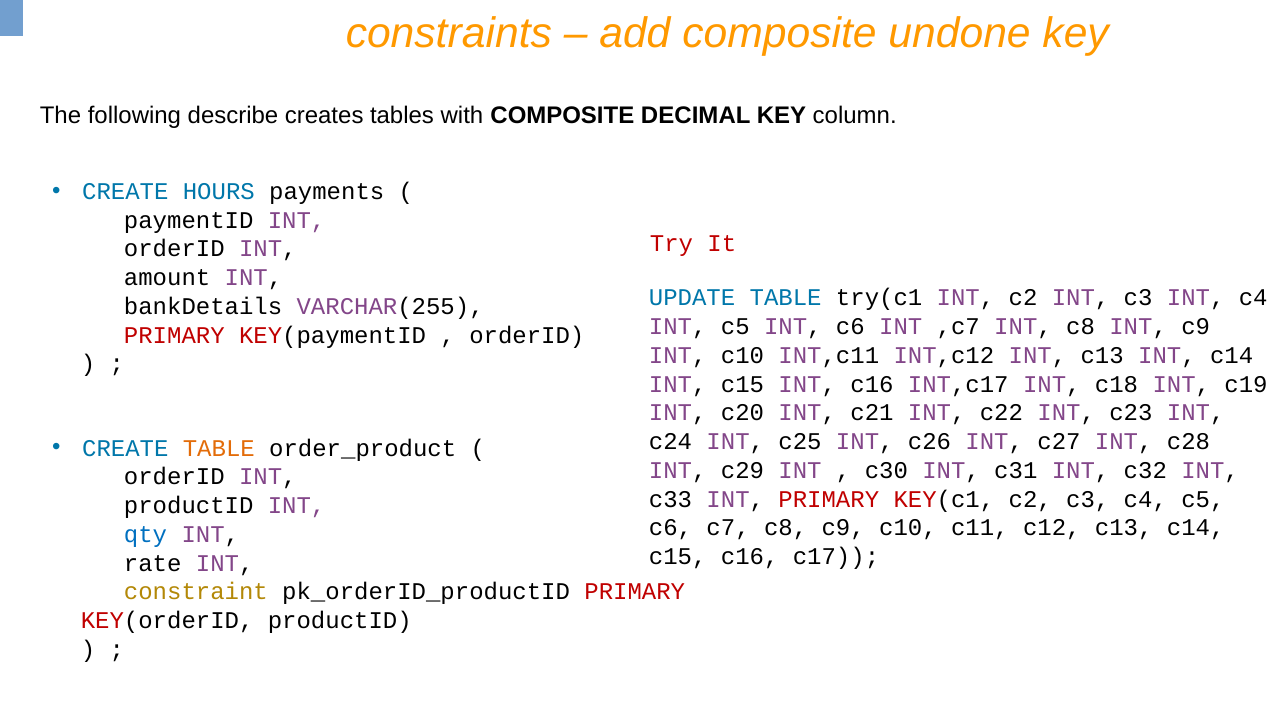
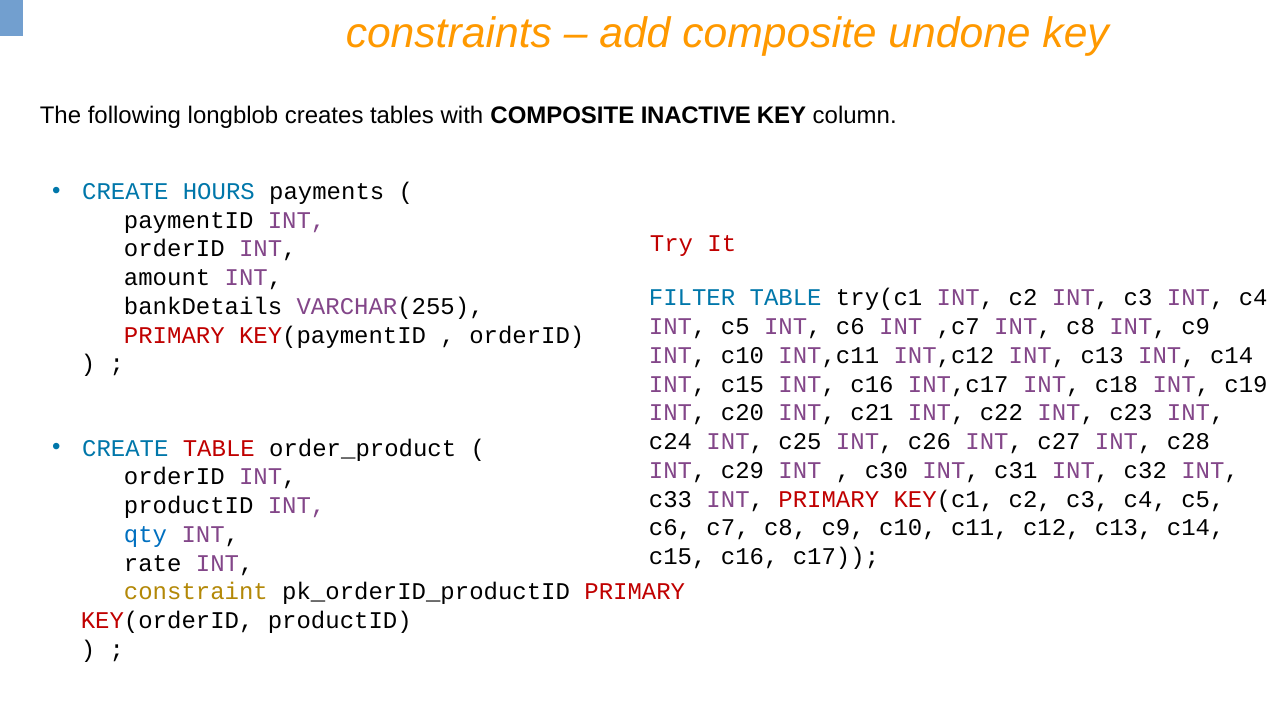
describe: describe -> longblob (233, 116)
DECIMAL: DECIMAL -> INACTIVE (696, 116)
UPDATE: UPDATE -> FILTER (692, 298)
TABLE colour: orange -> red (219, 448)
